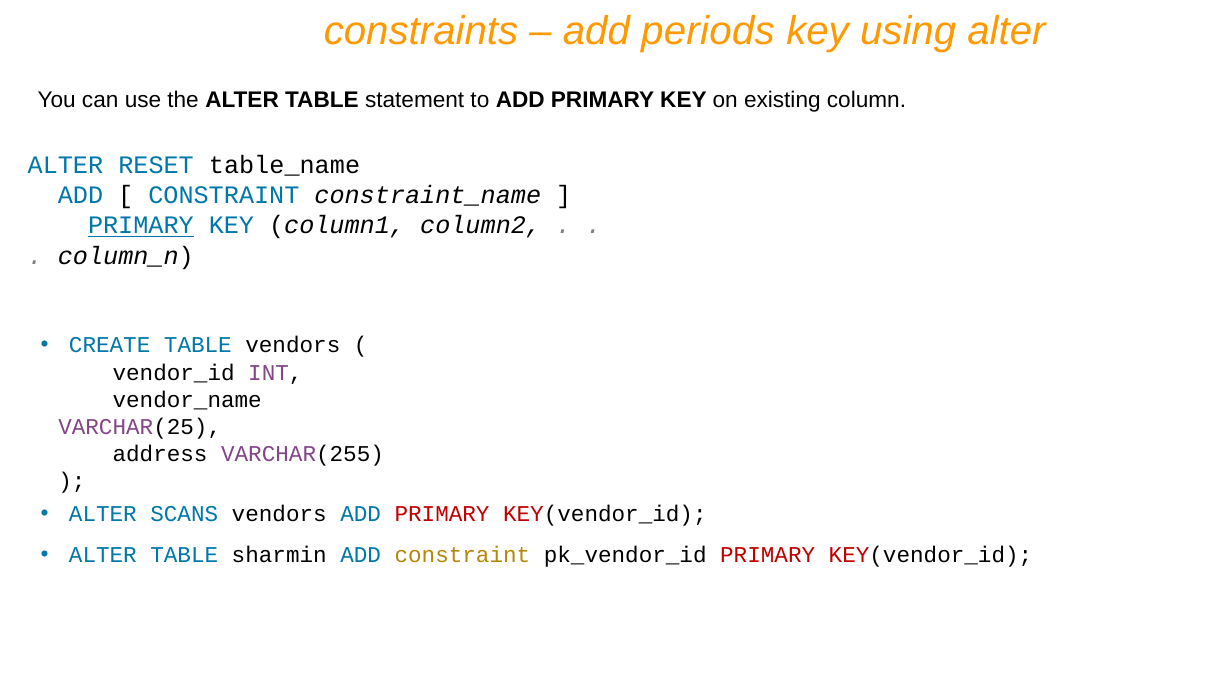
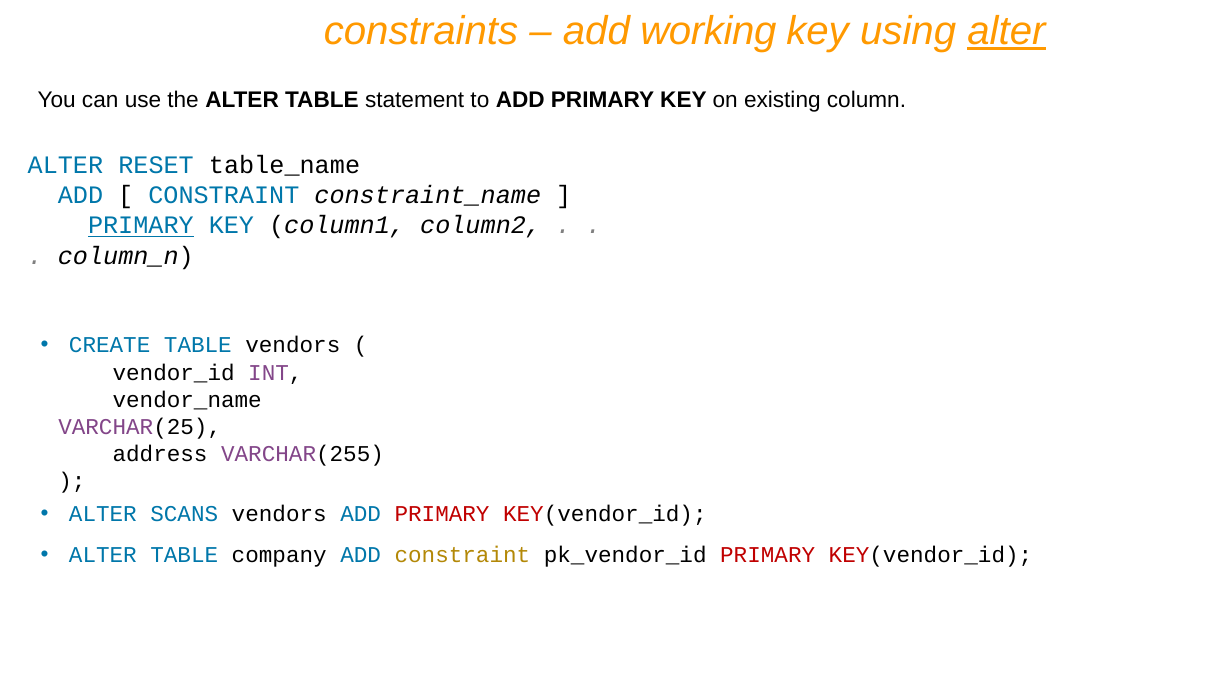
periods: periods -> working (708, 31)
alter underline: none -> present (1006, 31)
sharmin: sharmin -> company (279, 555)
